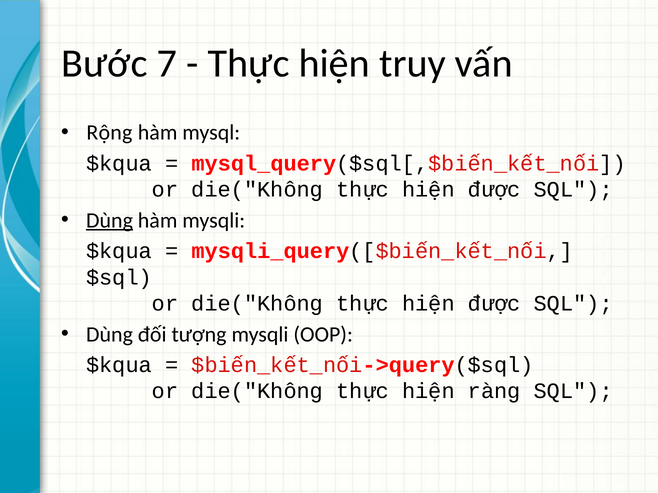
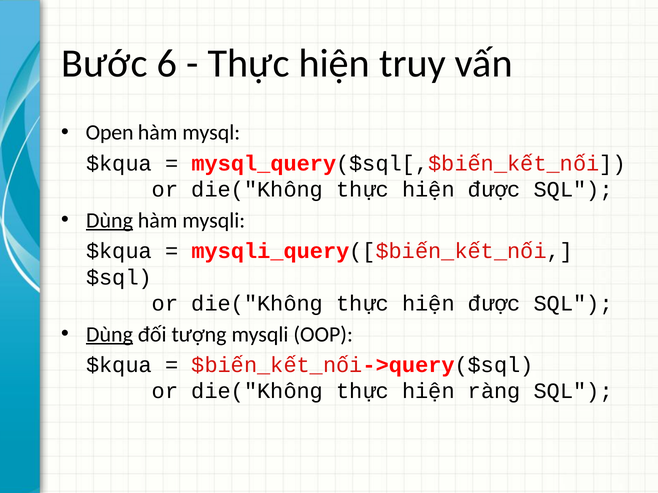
7: 7 -> 6 (167, 63)
Rộng: Rộng -> Open (110, 133)
Dùng underline: none -> present (110, 335)
